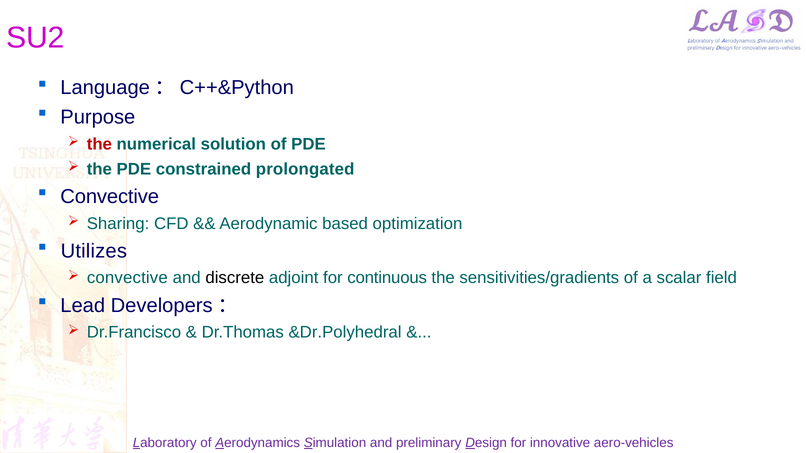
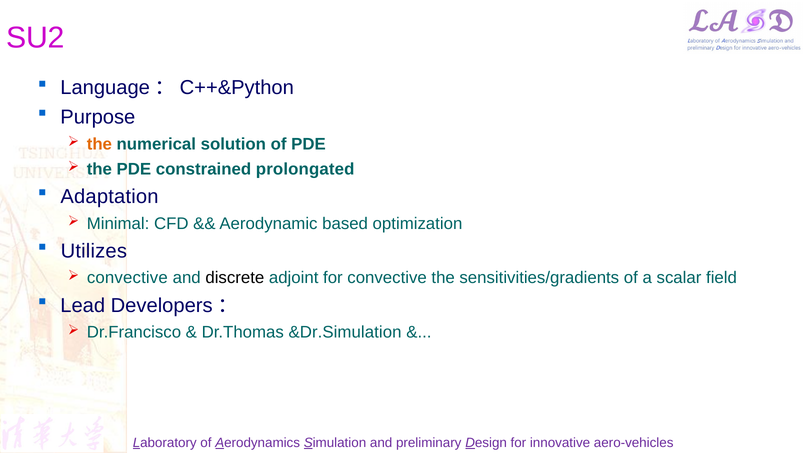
the colour: red -> orange (99, 144)
Convective: Convective -> Adaptation (110, 197)
Sharing: Sharing -> Minimal (118, 224)
for continuous: continuous -> convective (387, 278)
&Dr.Polyhedral: &Dr.Polyhedral -> &Dr.Simulation (345, 333)
